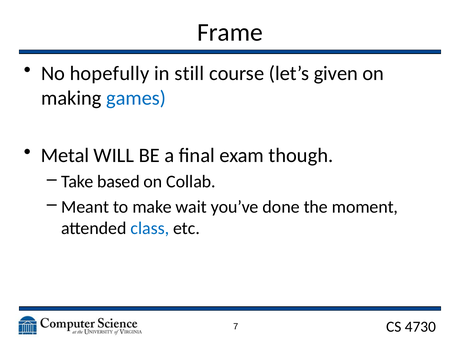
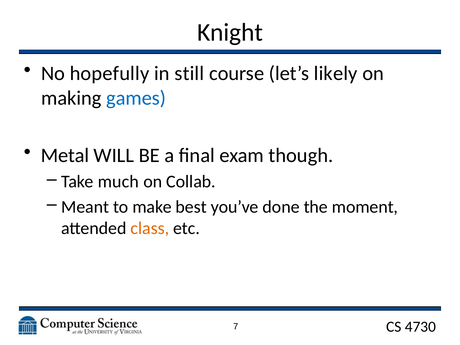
Frame: Frame -> Knight (230, 32)
given: given -> likely (336, 73)
based: based -> much (118, 182)
wait: wait -> best (191, 207)
class colour: blue -> orange (150, 228)
